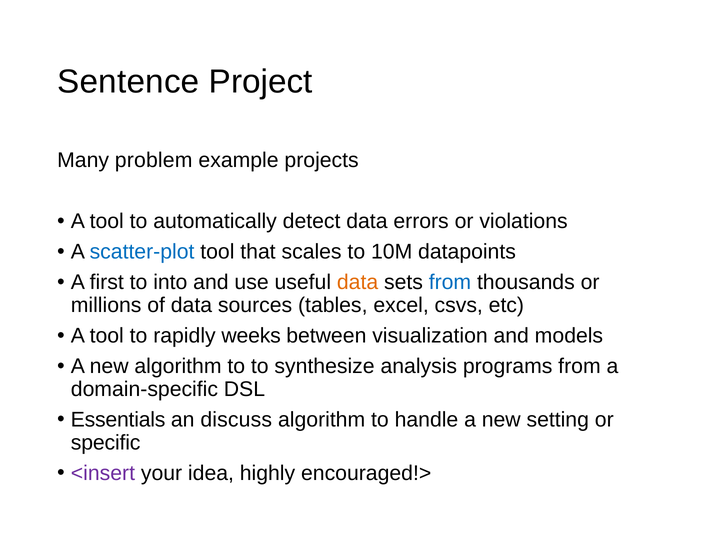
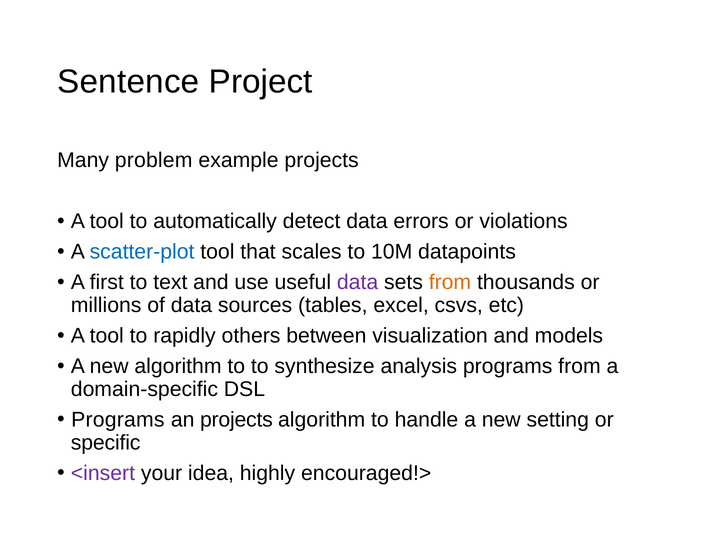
into: into -> text (170, 282)
data colour: orange -> purple (358, 282)
from colour: blue -> orange (450, 282)
weeks: weeks -> others (251, 335)
Essentials: Essentials -> Programs (118, 419)
an discuss: discuss -> projects (236, 419)
